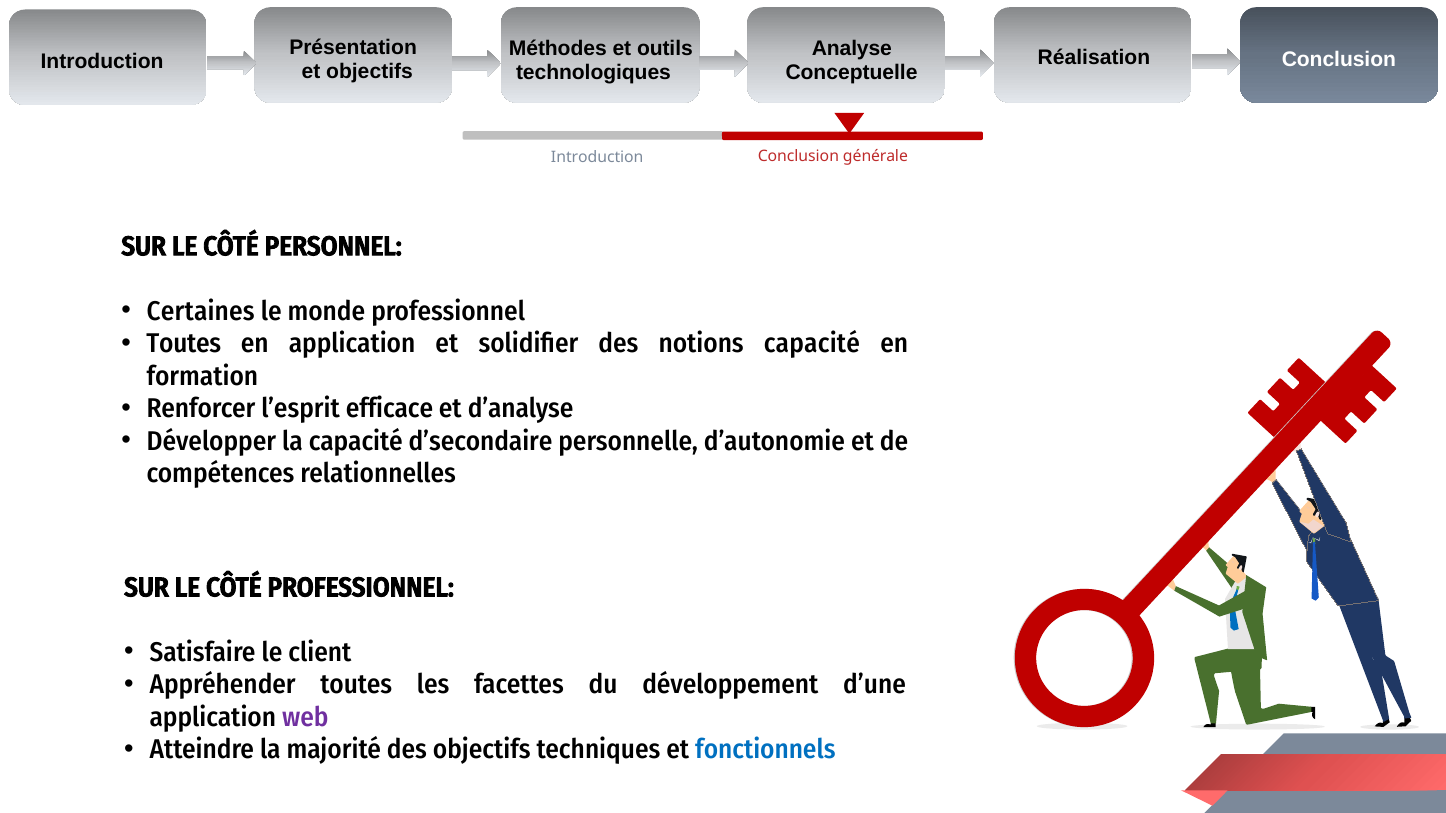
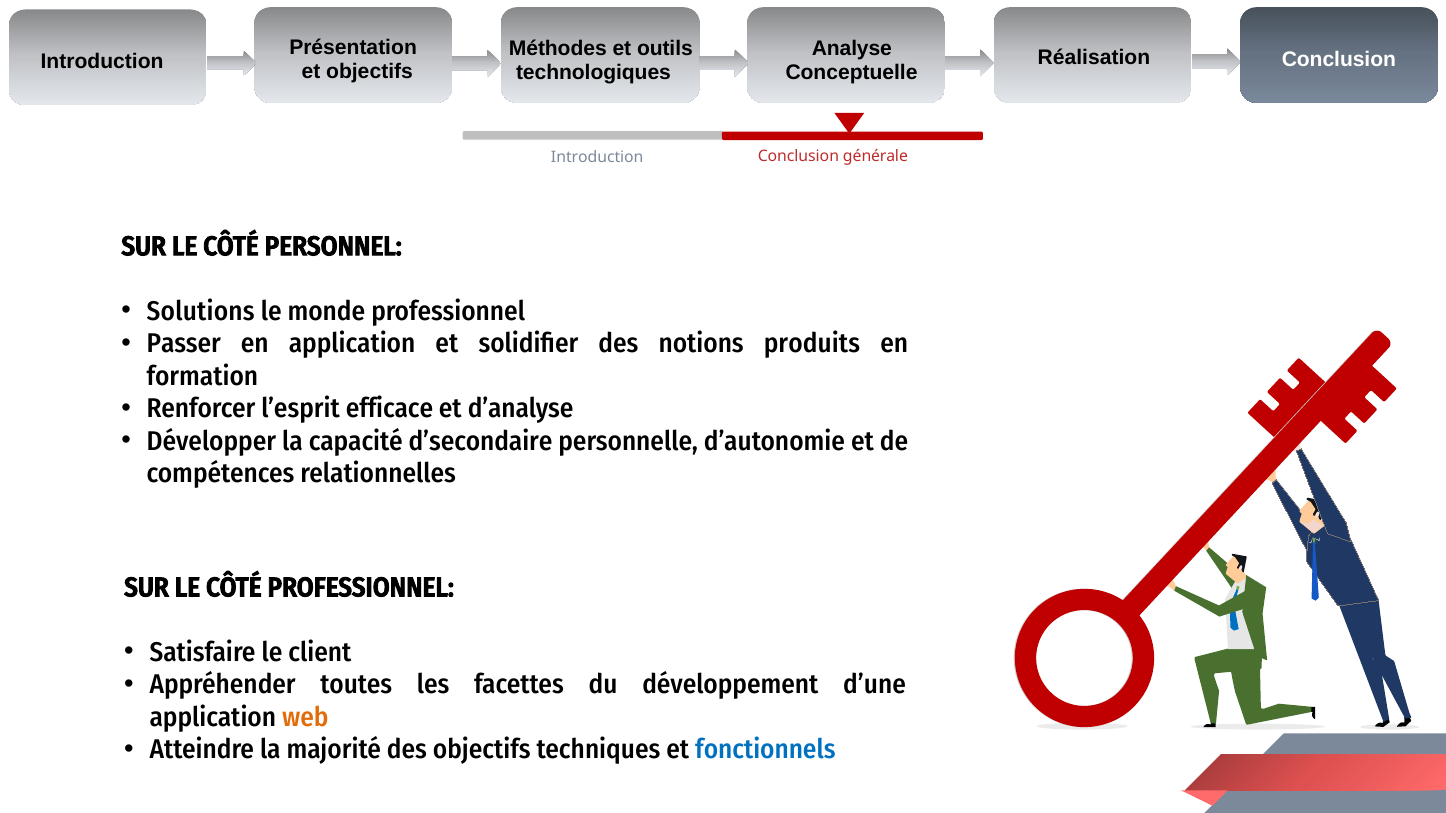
Certaines: Certaines -> Solutions (201, 311)
Toutes: Toutes -> Passer (184, 344)
notions capacité: capacité -> produits (812, 344)
web colour: purple -> orange (305, 718)
